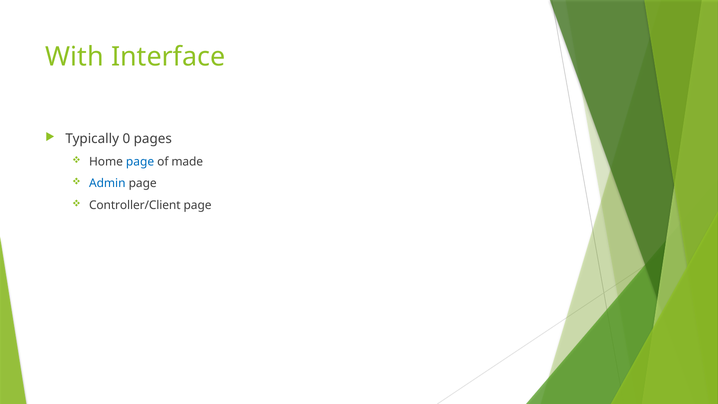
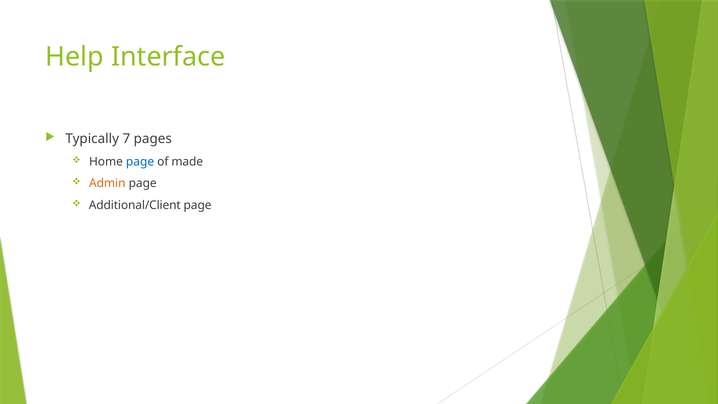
With: With -> Help (75, 57)
0: 0 -> 7 (126, 139)
Admin colour: blue -> orange (107, 183)
Controller/Client: Controller/Client -> Additional/Client (135, 205)
